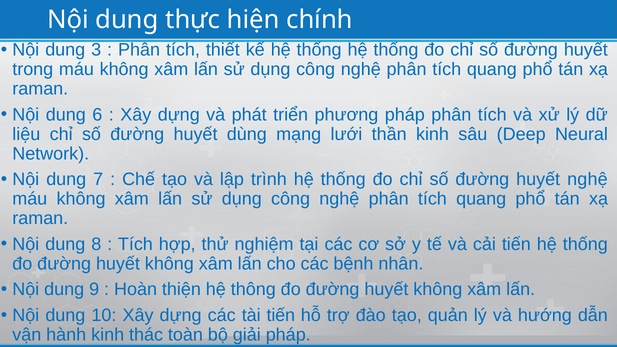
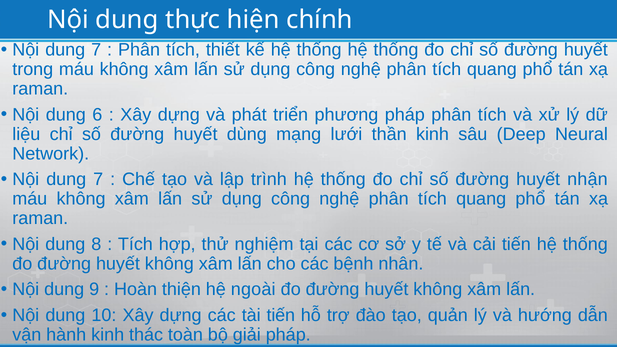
3: 3 -> 7 (96, 50)
huyết nghệ: nghệ -> nhận (587, 180)
thông: thông -> ngoài (253, 290)
